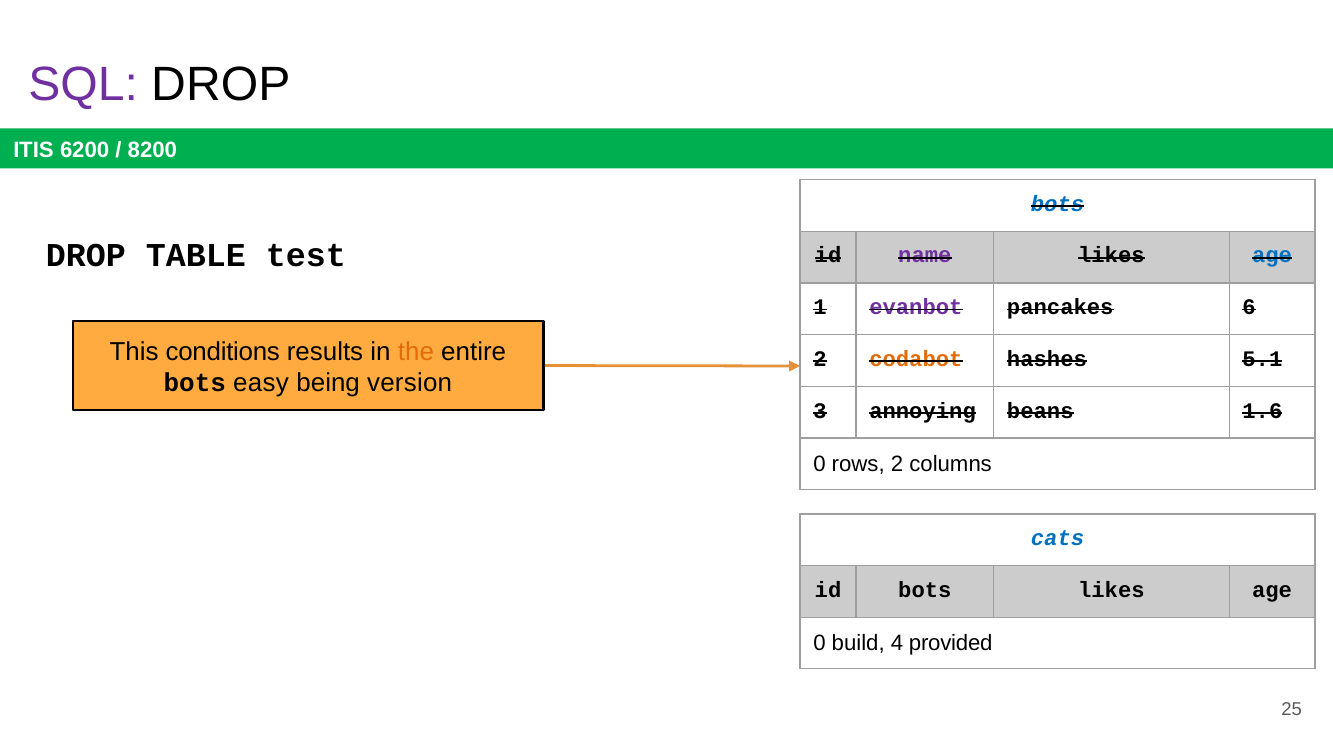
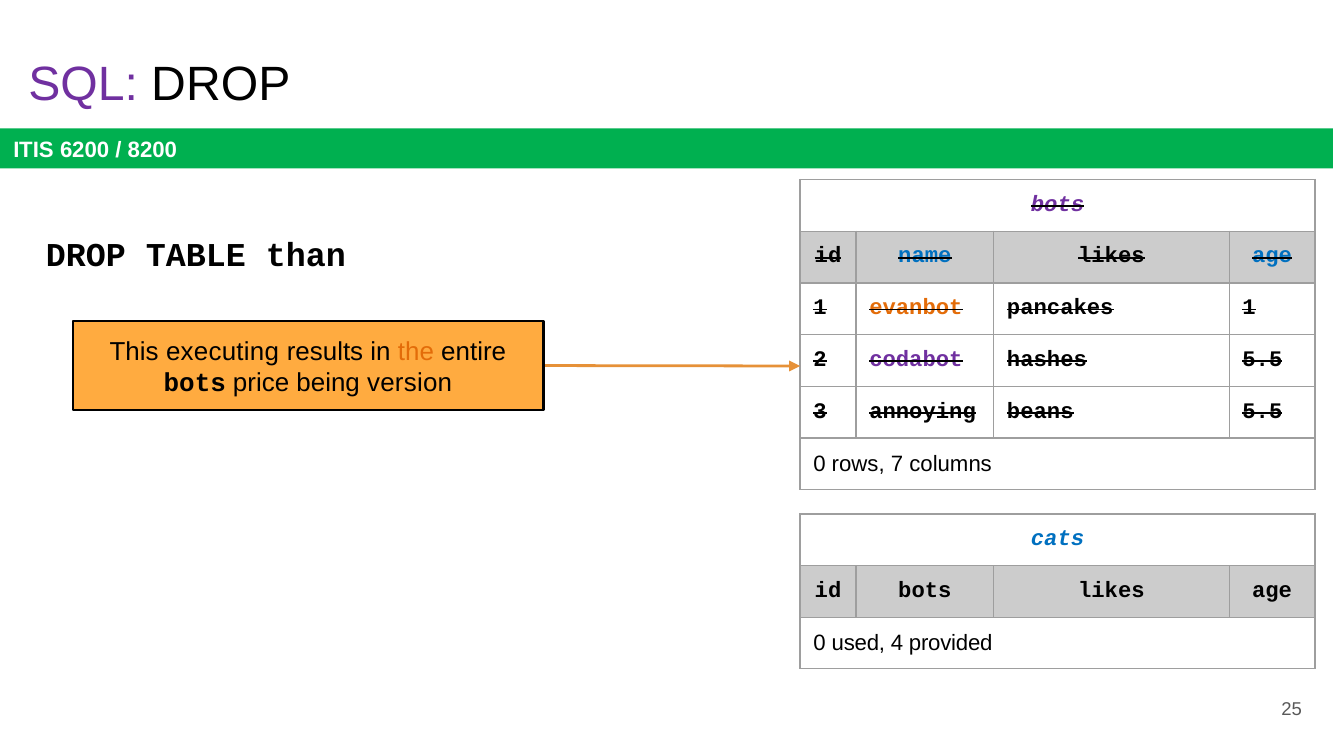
bots colour: blue -> purple (1058, 204)
test: test -> than (306, 256)
name colour: purple -> blue (925, 256)
evanbot colour: purple -> orange (916, 307)
pancakes 6: 6 -> 1 (1249, 307)
conditions: conditions -> executing (223, 352)
codabot colour: orange -> purple (916, 359)
hashes 5.1: 5.1 -> 5.5 (1262, 359)
easy: easy -> price (261, 383)
beans 1.6: 1.6 -> 5.5 (1262, 411)
rows 2: 2 -> 7 (897, 464)
build: build -> used (858, 643)
